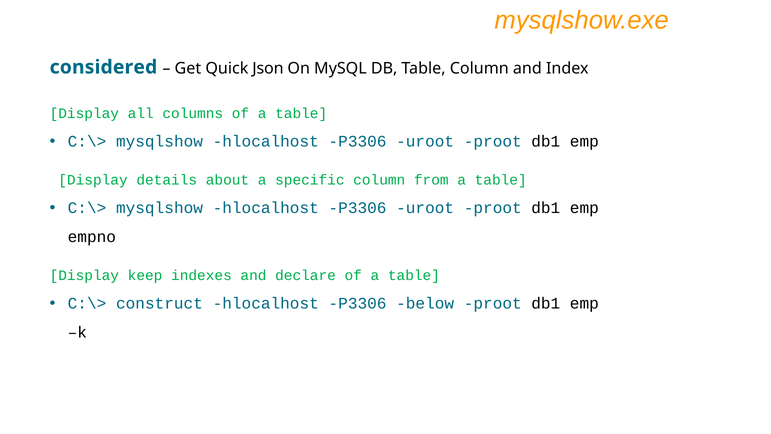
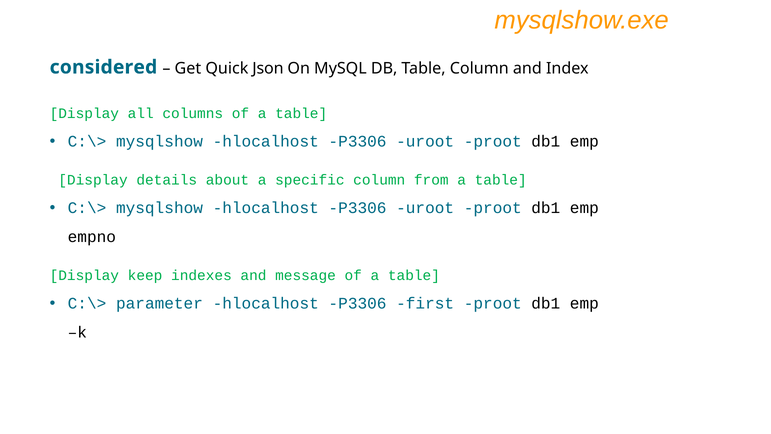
declare: declare -> message (306, 275)
construct: construct -> parameter (159, 303)
below: below -> first (425, 303)
